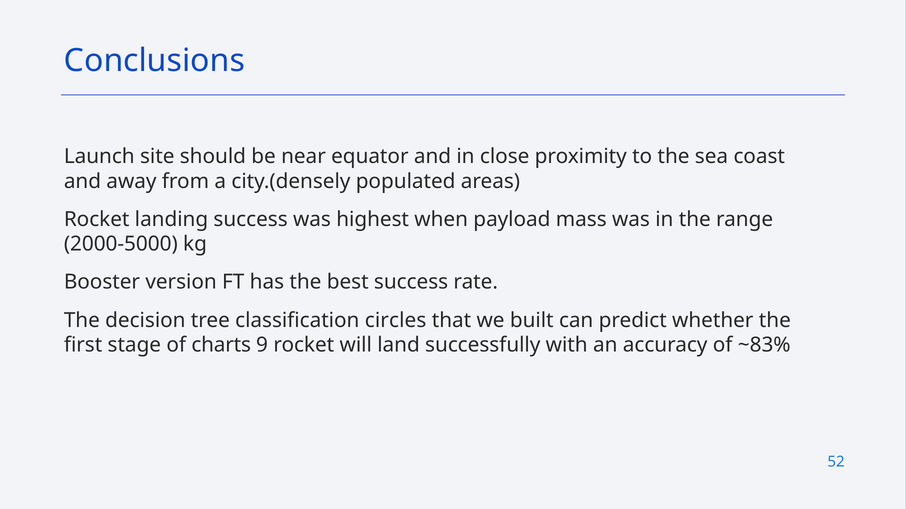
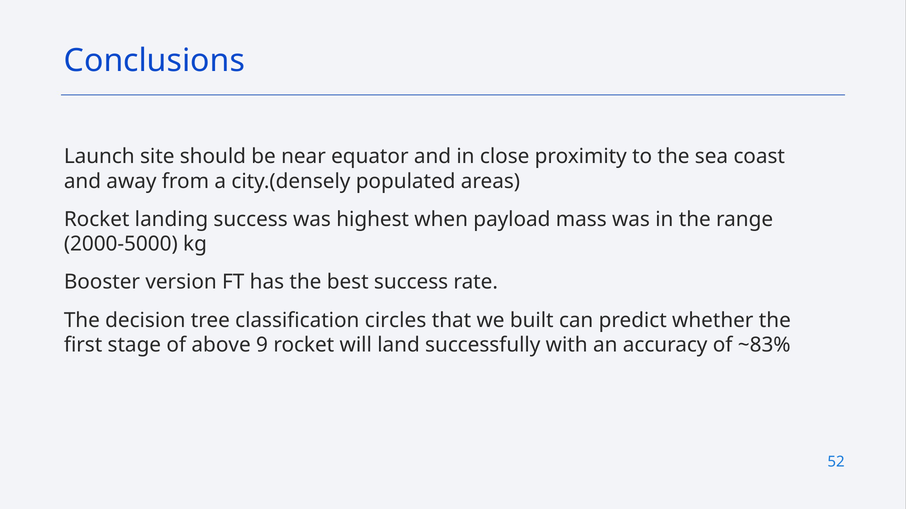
charts: charts -> above (221, 345)
